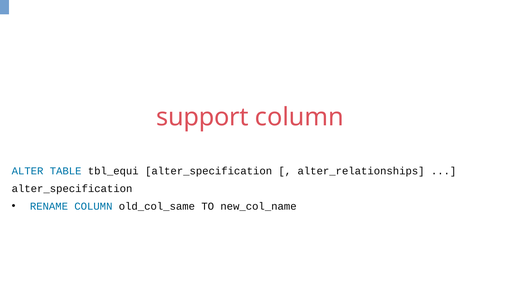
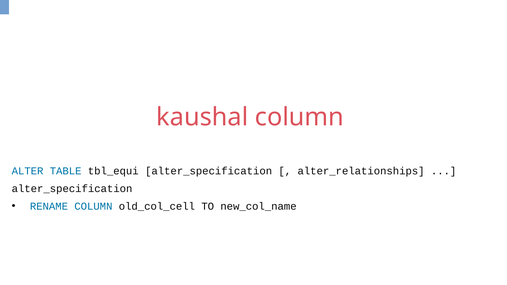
support: support -> kaushal (202, 117)
old_col_same: old_col_same -> old_col_cell (157, 206)
